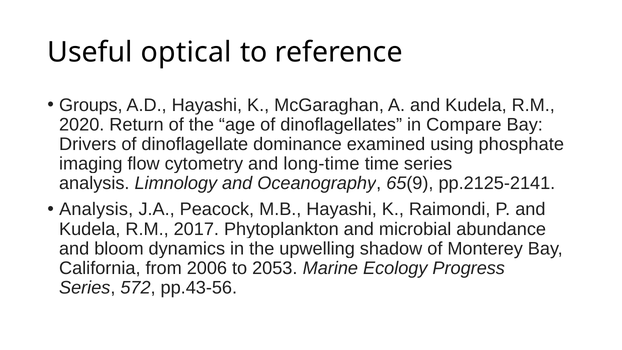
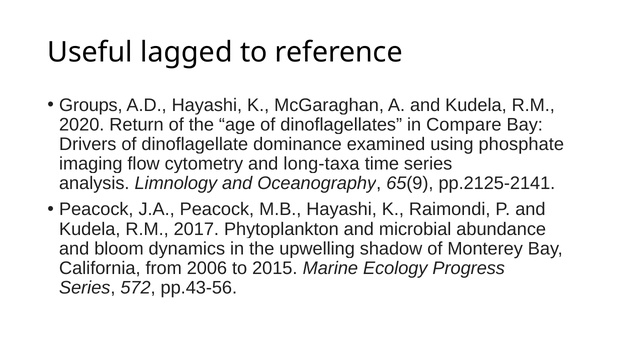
optical: optical -> lagged (186, 52)
long‐time: long‐time -> long‐taxa (321, 164)
Analysis: Analysis -> Peacock (96, 209)
2053: 2053 -> 2015 (275, 268)
